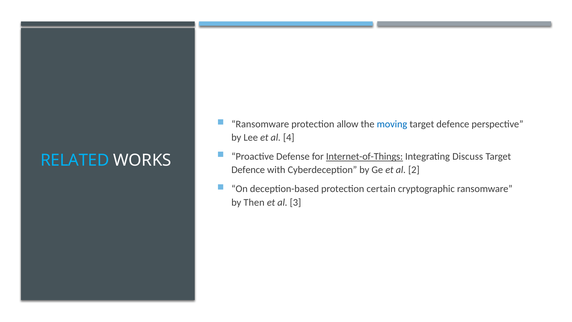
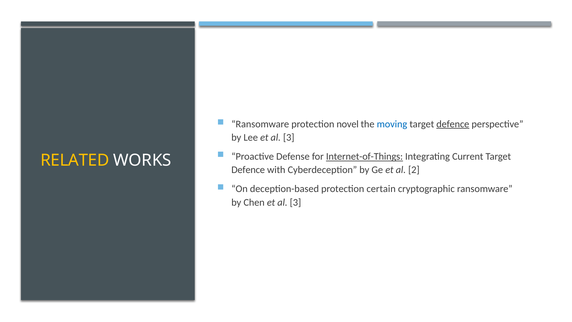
allow: allow -> novel (348, 124)
defence underline: none -> present (453, 124)
Lee et al 4: 4 -> 3 (289, 137)
Discuss: Discuss -> Current (468, 156)
RELATED colour: light blue -> yellow (75, 160)
Then: Then -> Chen (254, 202)
